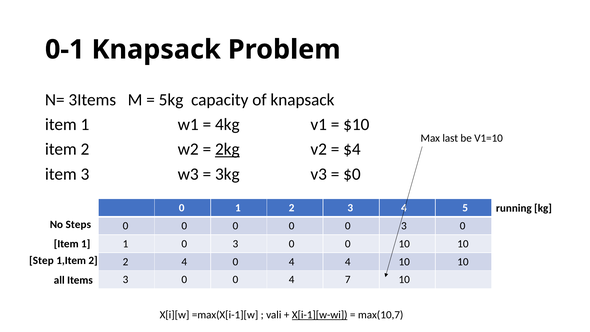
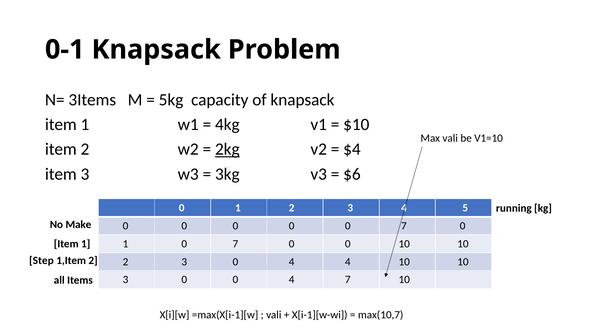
Max last: last -> vali (450, 138)
$0: $0 -> $6 (352, 174)
Steps: Steps -> Make (78, 224)
0 0 3: 3 -> 7 (404, 226)
1 0 3: 3 -> 7 (235, 244)
4: 4 -> 3 (184, 262)
X[i-1][w-wi underline: present -> none (320, 315)
